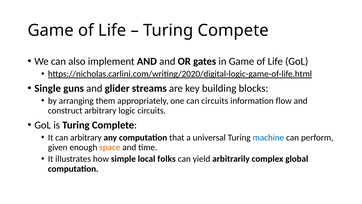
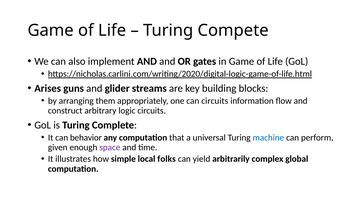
Single: Single -> Arises (48, 88)
can arbitrary: arbitrary -> behavior (86, 137)
space colour: orange -> purple (110, 147)
